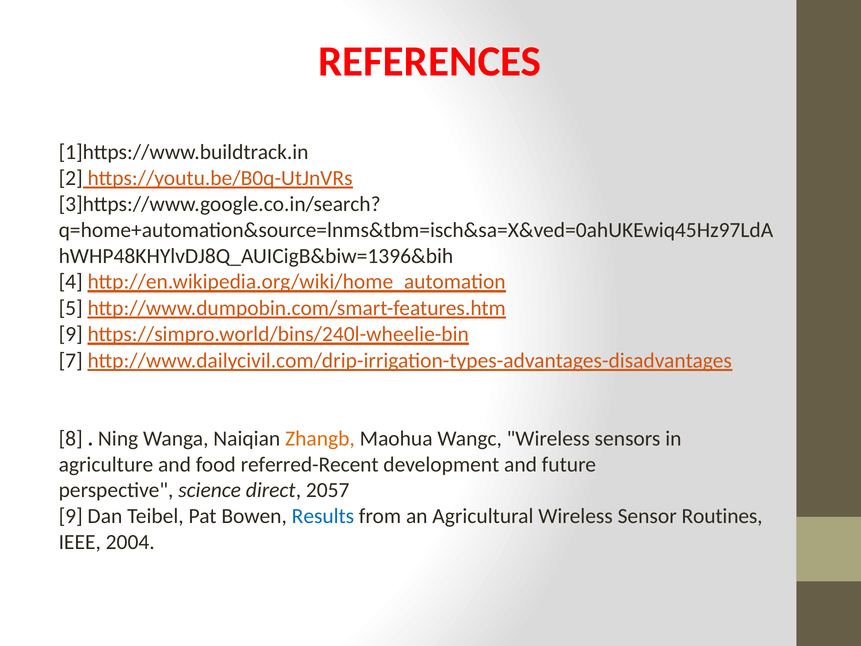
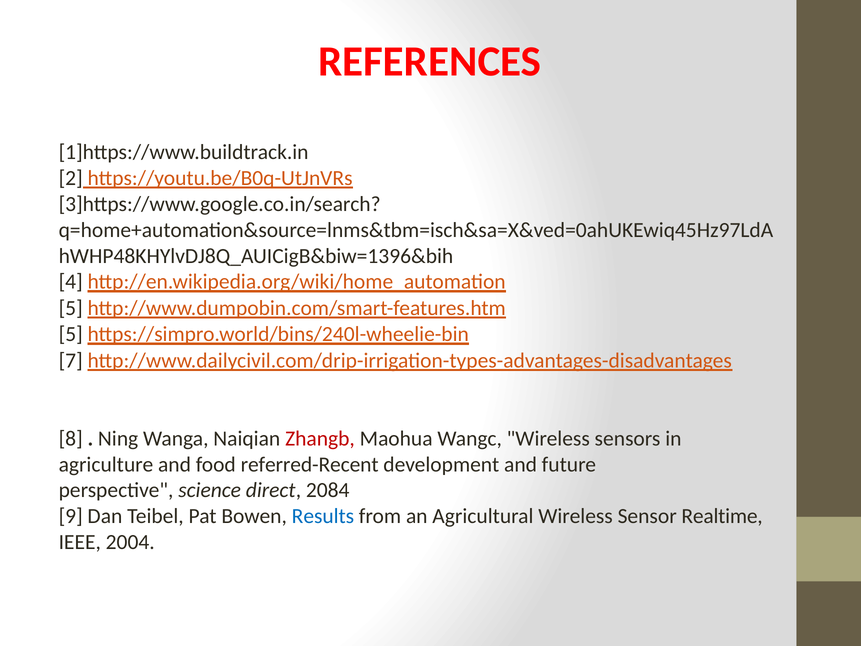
9: 9 -> 5 (71, 334)
Zhangb colour: orange -> red (320, 438)
2057: 2057 -> 2084 (328, 490)
Routines: Routines -> Realtime (722, 516)
